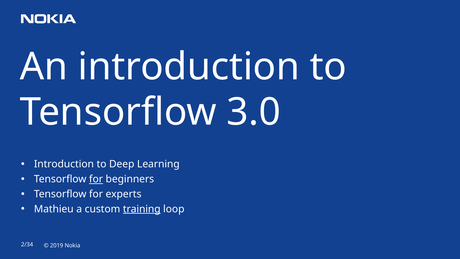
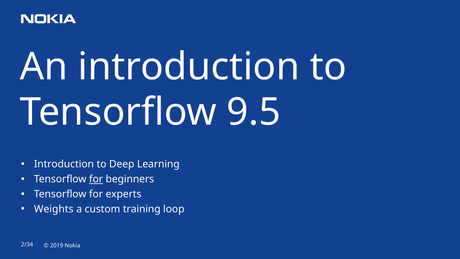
3.0: 3.0 -> 9.5 (254, 112)
Mathieu: Mathieu -> Weights (54, 209)
training underline: present -> none (142, 209)
